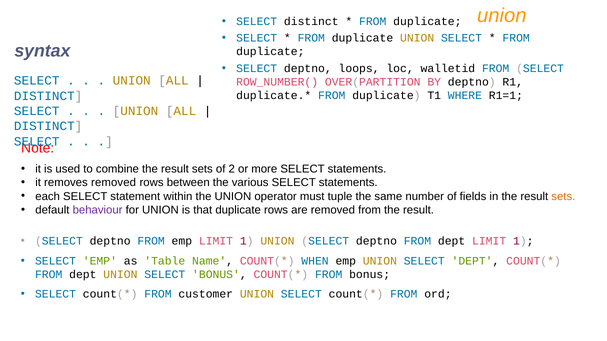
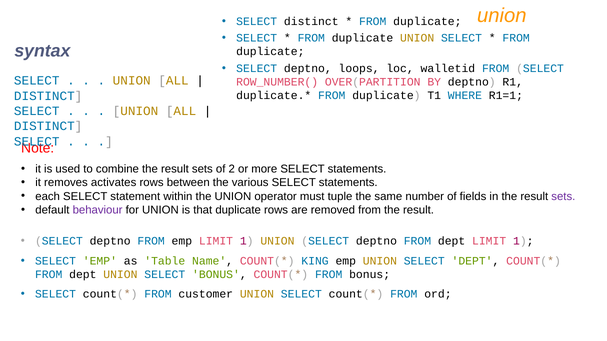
removes removed: removed -> activates (114, 183)
sets colour: orange -> purple (563, 197)
WHEN: WHEN -> KING (315, 261)
